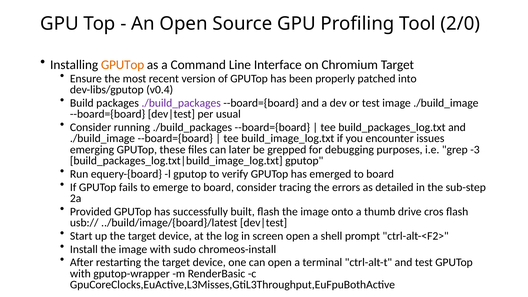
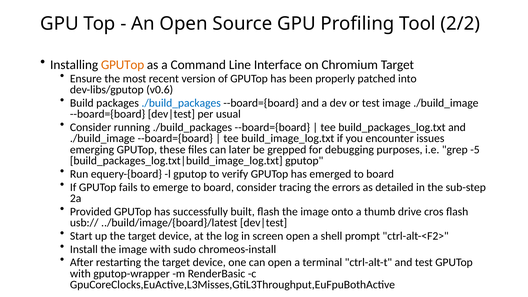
2/0: 2/0 -> 2/2 (460, 24)
v0.4: v0.4 -> v0.6 (160, 90)
./build_packages colour: purple -> blue (181, 103)
-3: -3 -> -5 (475, 150)
